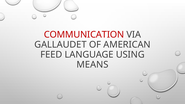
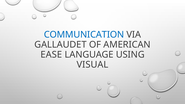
COMMUNICATION colour: red -> blue (84, 35)
FEED: FEED -> EASE (51, 55)
MEANS: MEANS -> VISUAL (92, 65)
